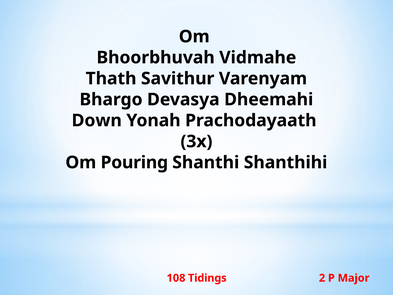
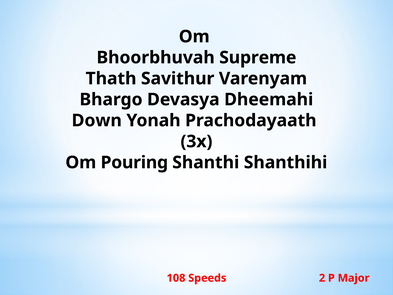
Vidmahe: Vidmahe -> Supreme (258, 58)
Tidings: Tidings -> Speeds (207, 278)
